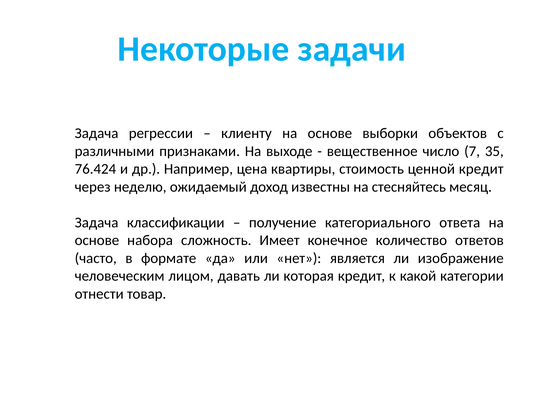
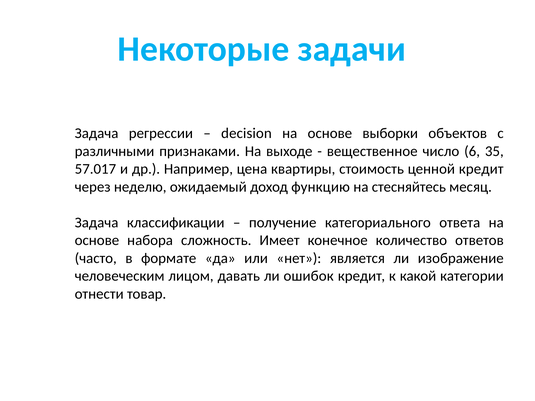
клиенту: клиенту -> decision (246, 133)
7: 7 -> 6 (472, 151)
76.424: 76.424 -> 57.017 (95, 169)
известны: известны -> функцию (321, 187)
которая: которая -> ошибок (309, 276)
